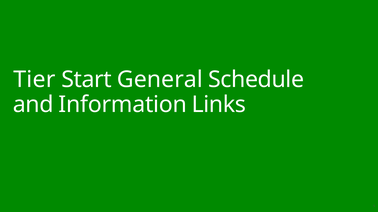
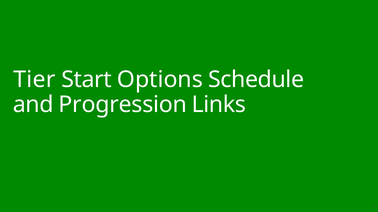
General: General -> Options (160, 80)
Information: Information -> Progression (123, 105)
